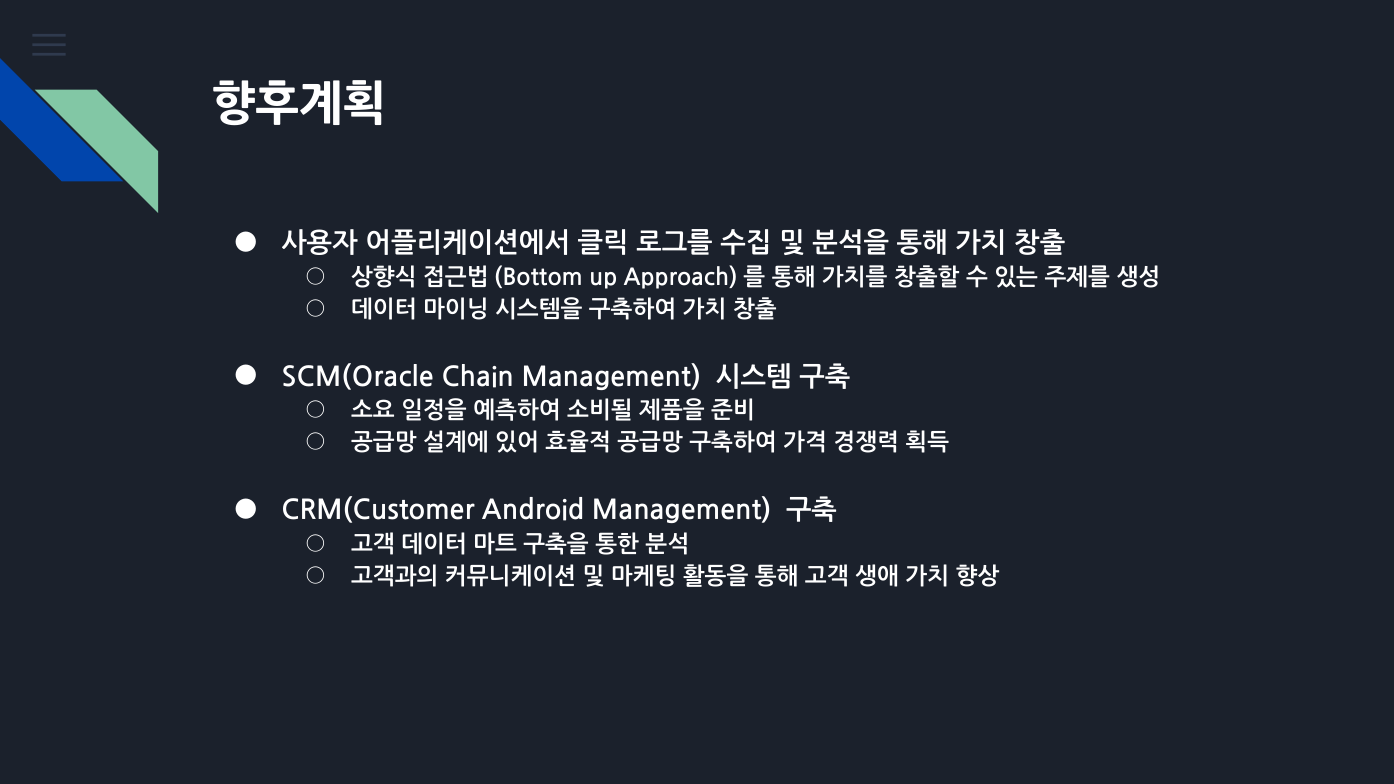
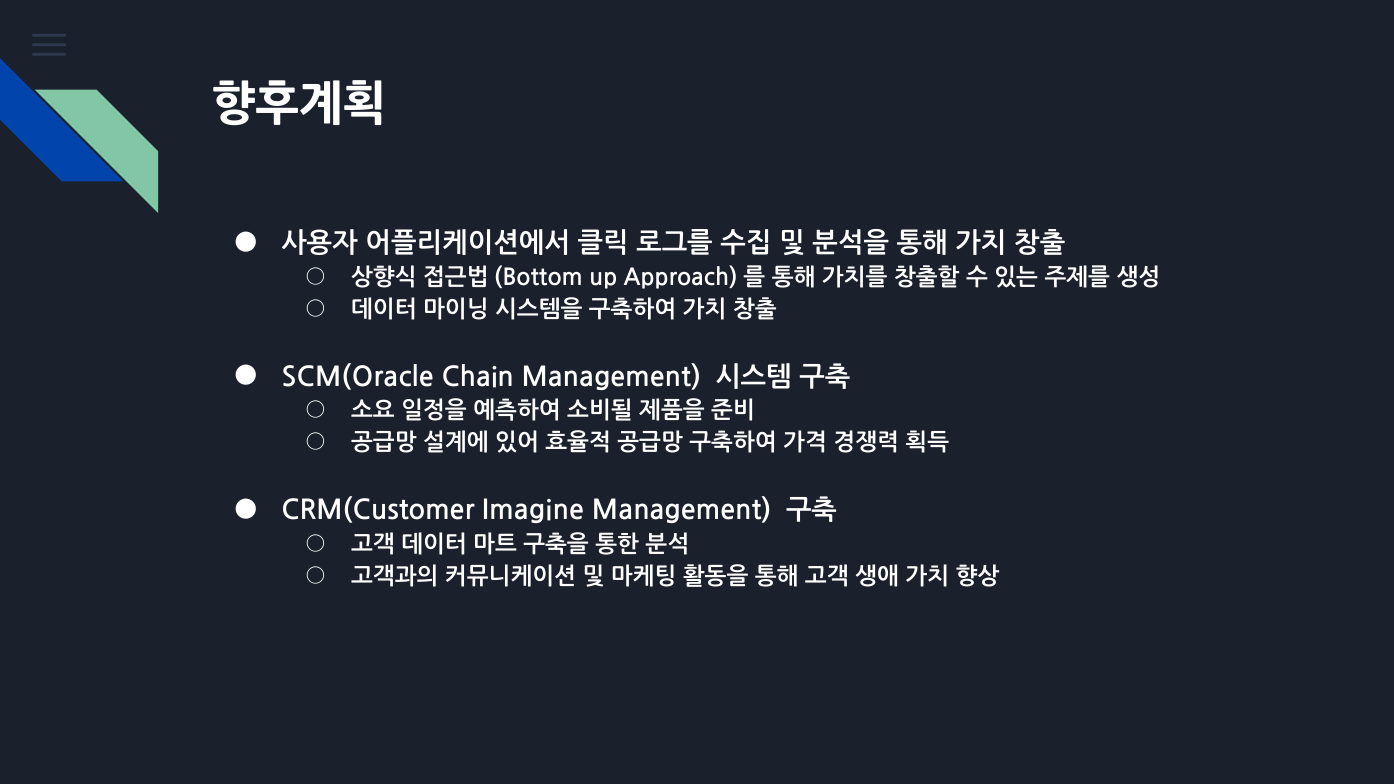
Android: Android -> Imagine (533, 511)
